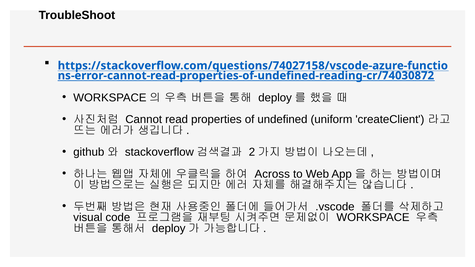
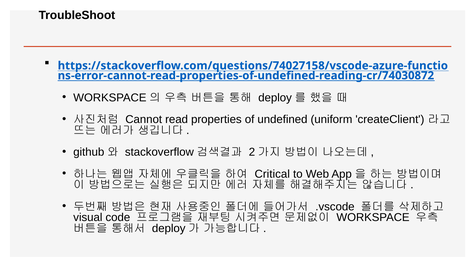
Across: Across -> Critical (272, 174)
